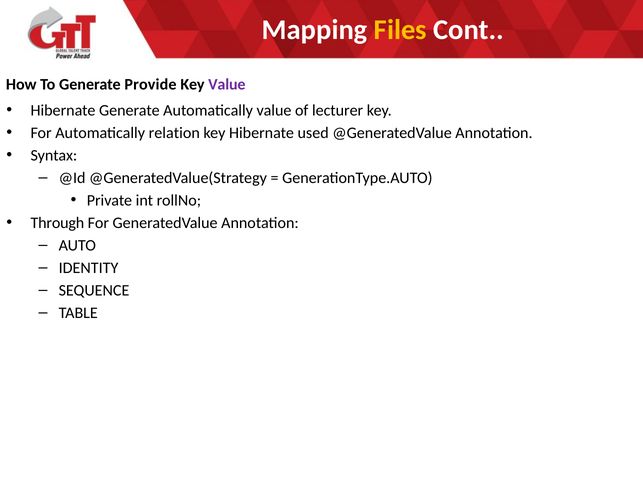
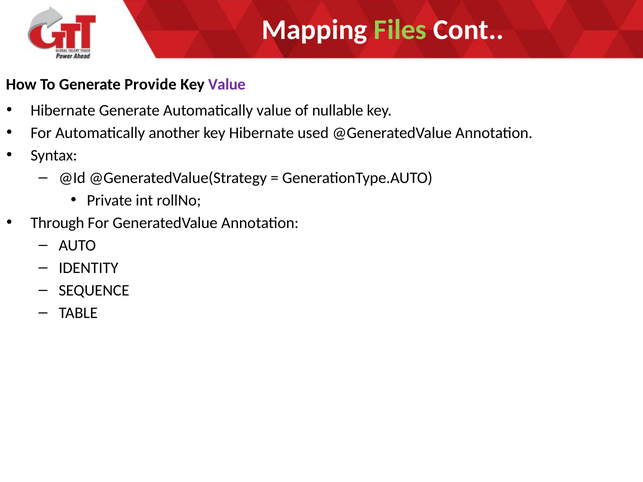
Files colour: yellow -> light green (400, 30)
lecturer: lecturer -> nullable (338, 110)
relation: relation -> another (174, 133)
